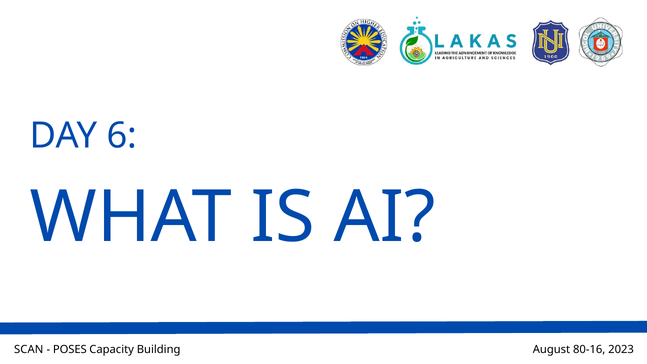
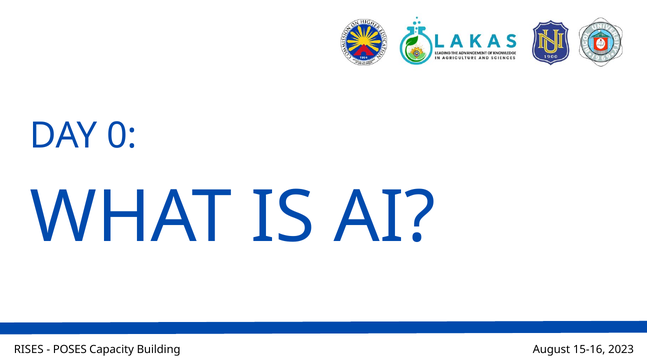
6: 6 -> 0 (122, 136)
SCAN: SCAN -> RISES (29, 349)
80-16: 80-16 -> 15-16 (589, 349)
